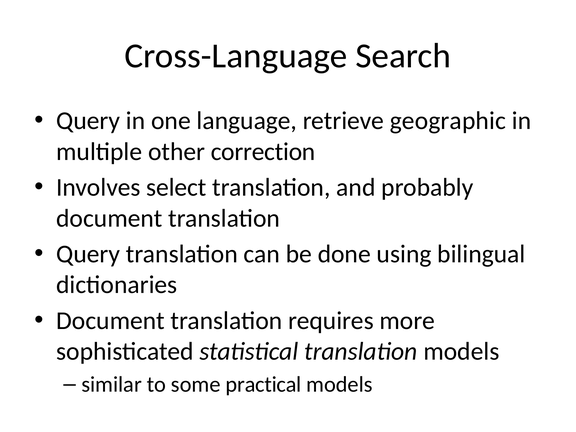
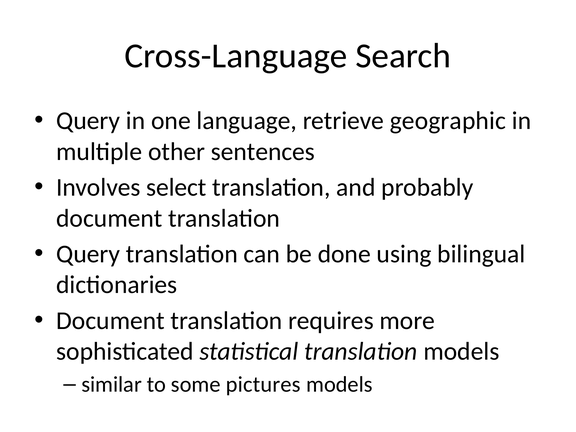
correction: correction -> sentences (263, 152)
practical: practical -> pictures (263, 385)
